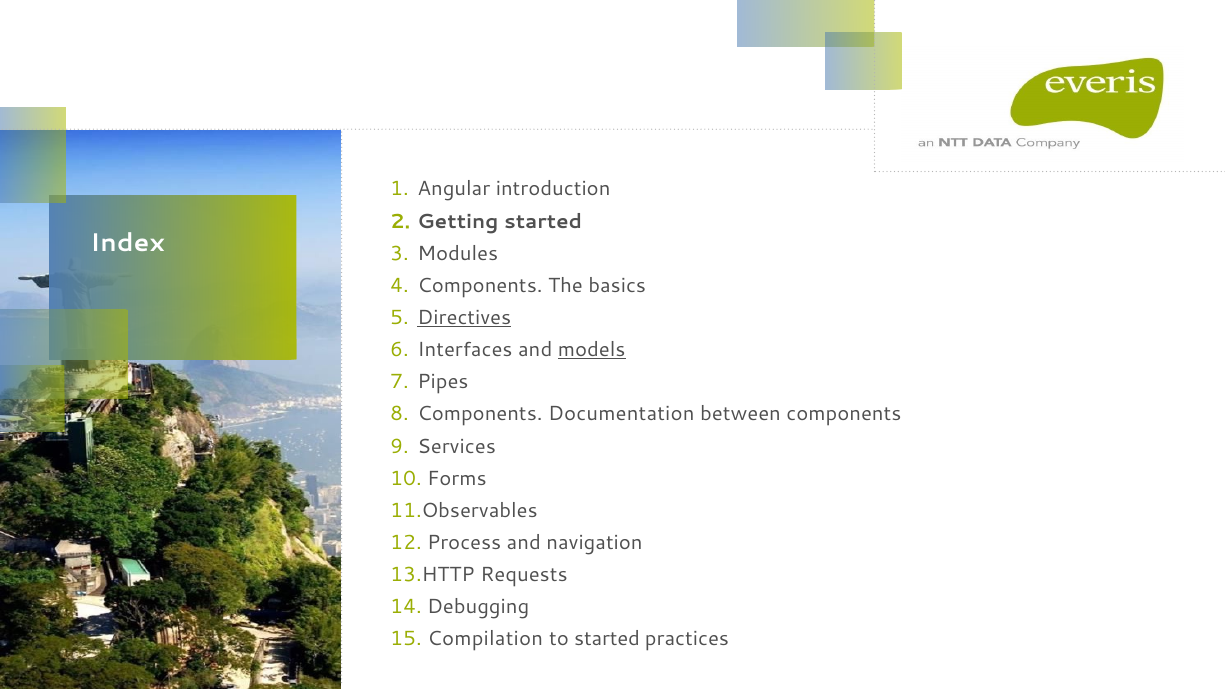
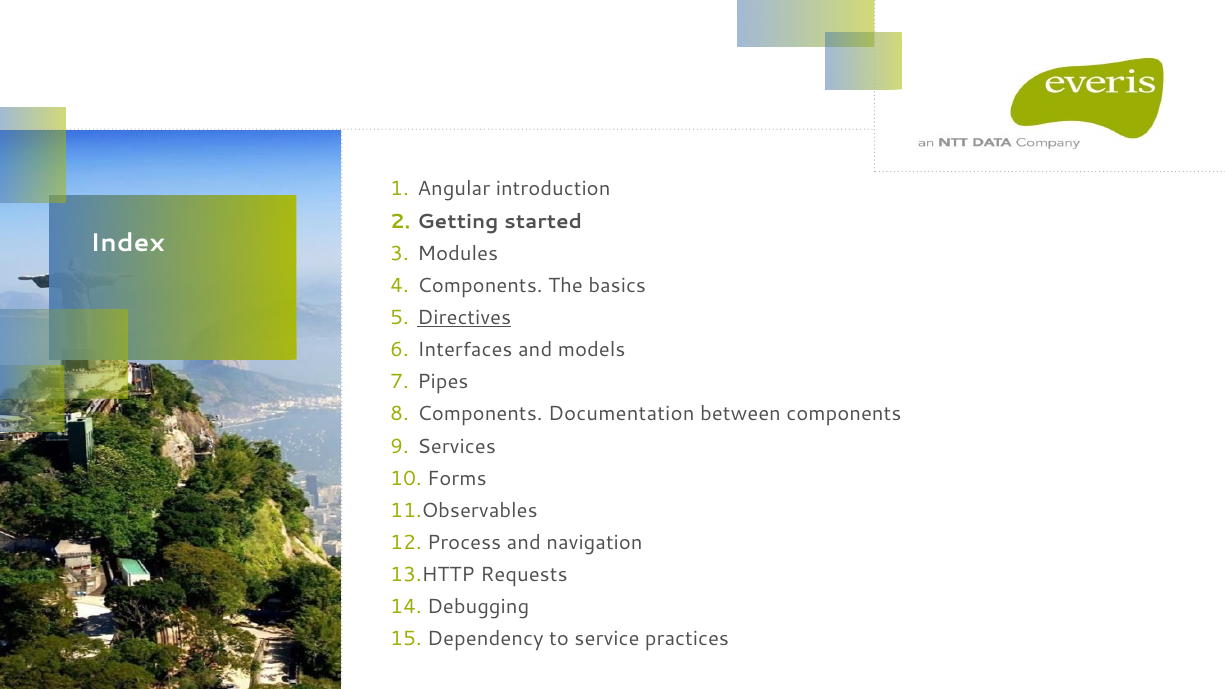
models underline: present -> none (592, 350)
Compilation: Compilation -> Dependency (485, 639)
to started: started -> service (607, 639)
